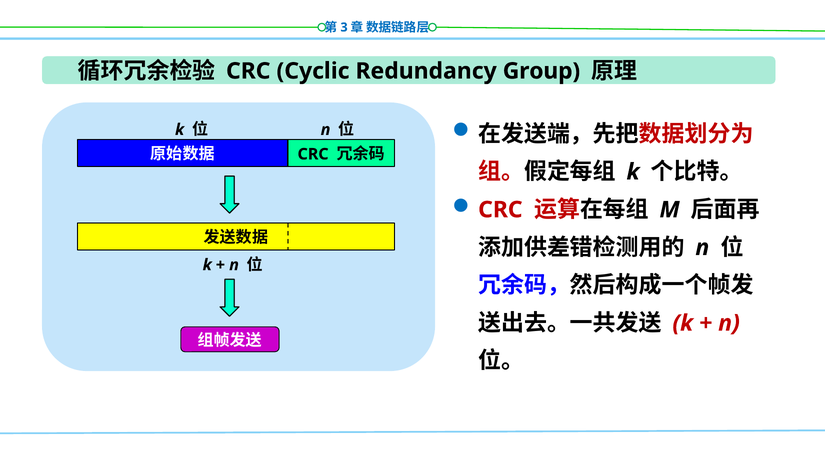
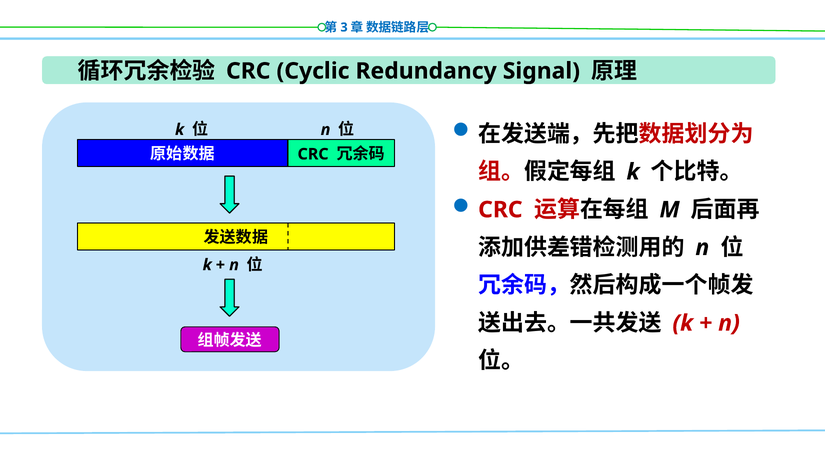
Group: Group -> Signal (541, 71)
